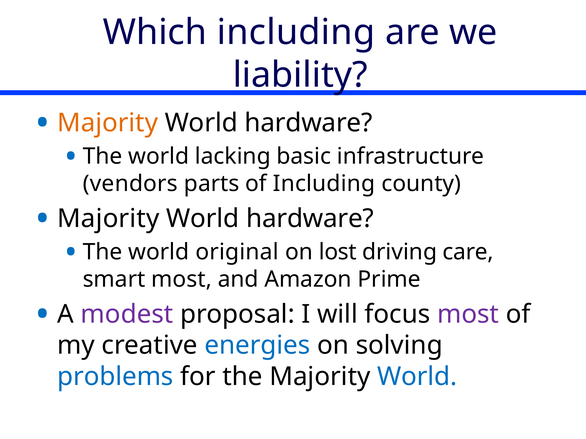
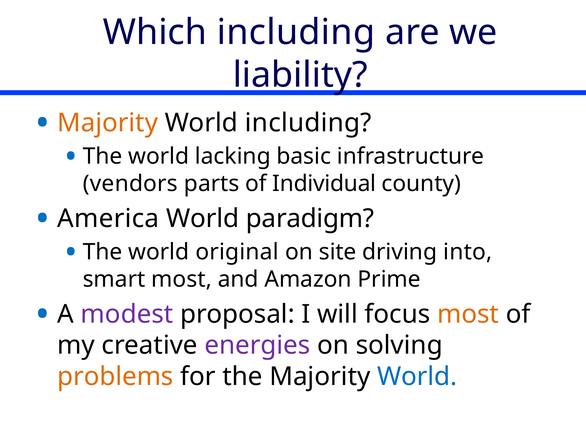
hardware: hardware -> including (308, 123)
of Including: Including -> Individual (324, 184)
Majority: Majority -> America (108, 219)
hardware: hardware -> paradigm (310, 219)
lost: lost -> site (338, 252)
care: care -> into (468, 252)
most colour: purple -> orange (468, 314)
energies colour: blue -> purple (257, 346)
problems colour: blue -> orange (115, 377)
